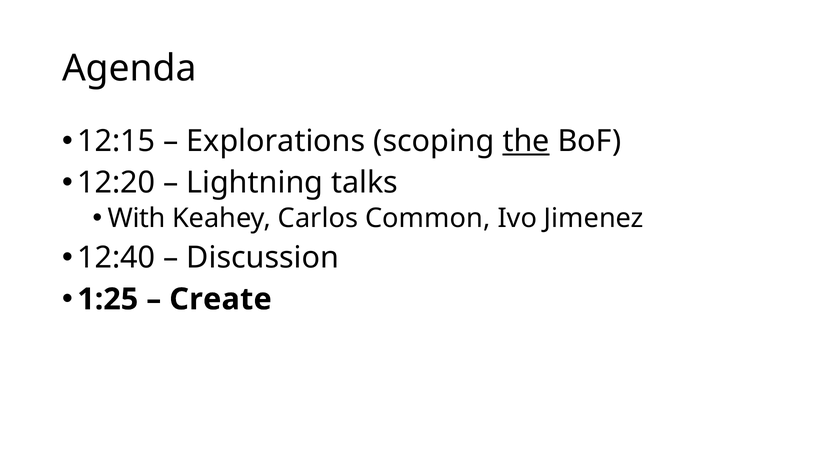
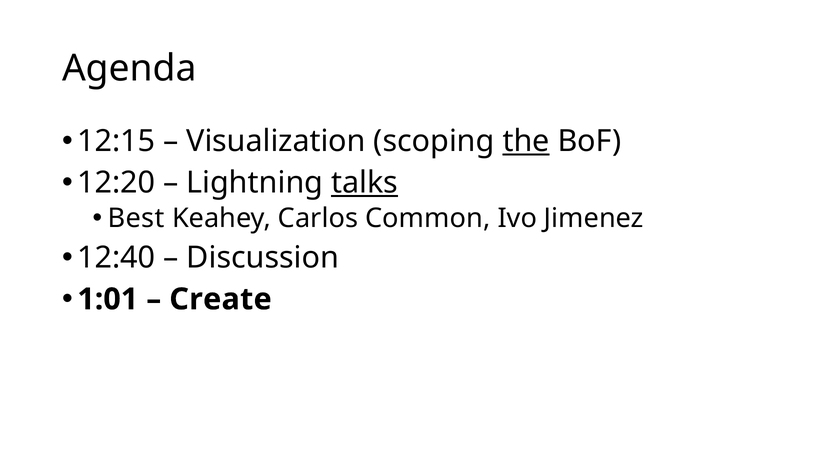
Explorations: Explorations -> Visualization (276, 141)
talks underline: none -> present (365, 183)
With: With -> Best (136, 218)
1:25: 1:25 -> 1:01 (108, 299)
